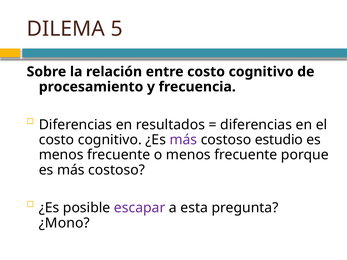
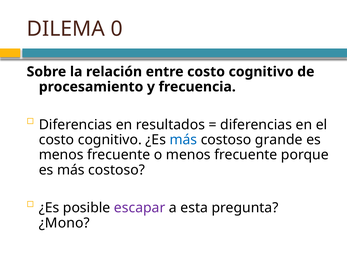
5: 5 -> 0 (117, 29)
más colour: purple -> blue (183, 140)
estudio: estudio -> grande (279, 140)
